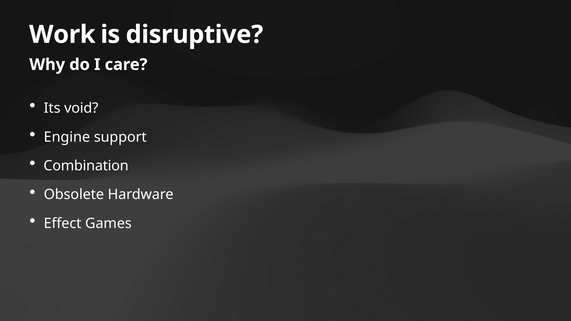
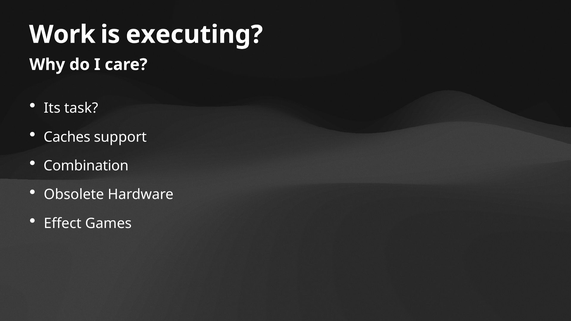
disruptive: disruptive -> executing (194, 35)
void: void -> task (81, 108)
Engine: Engine -> Caches (67, 137)
